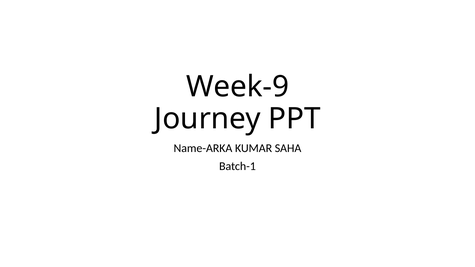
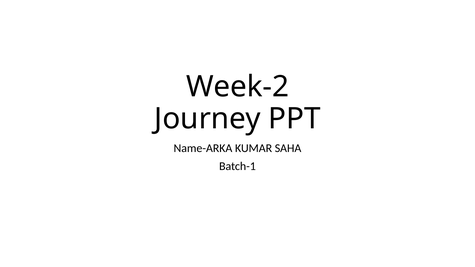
Week-9: Week-9 -> Week-2 (238, 87)
